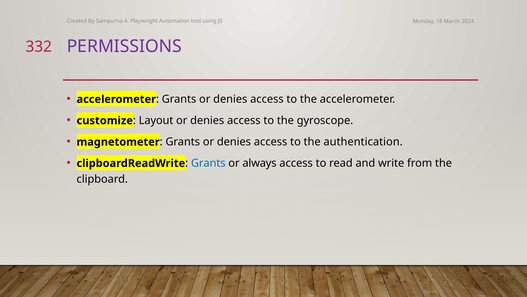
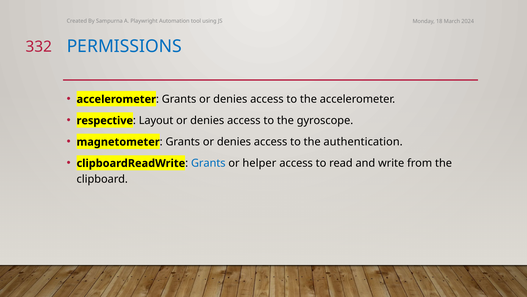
PERMISSIONS colour: purple -> blue (124, 46)
customize: customize -> respective (105, 120)
always: always -> helper (259, 163)
